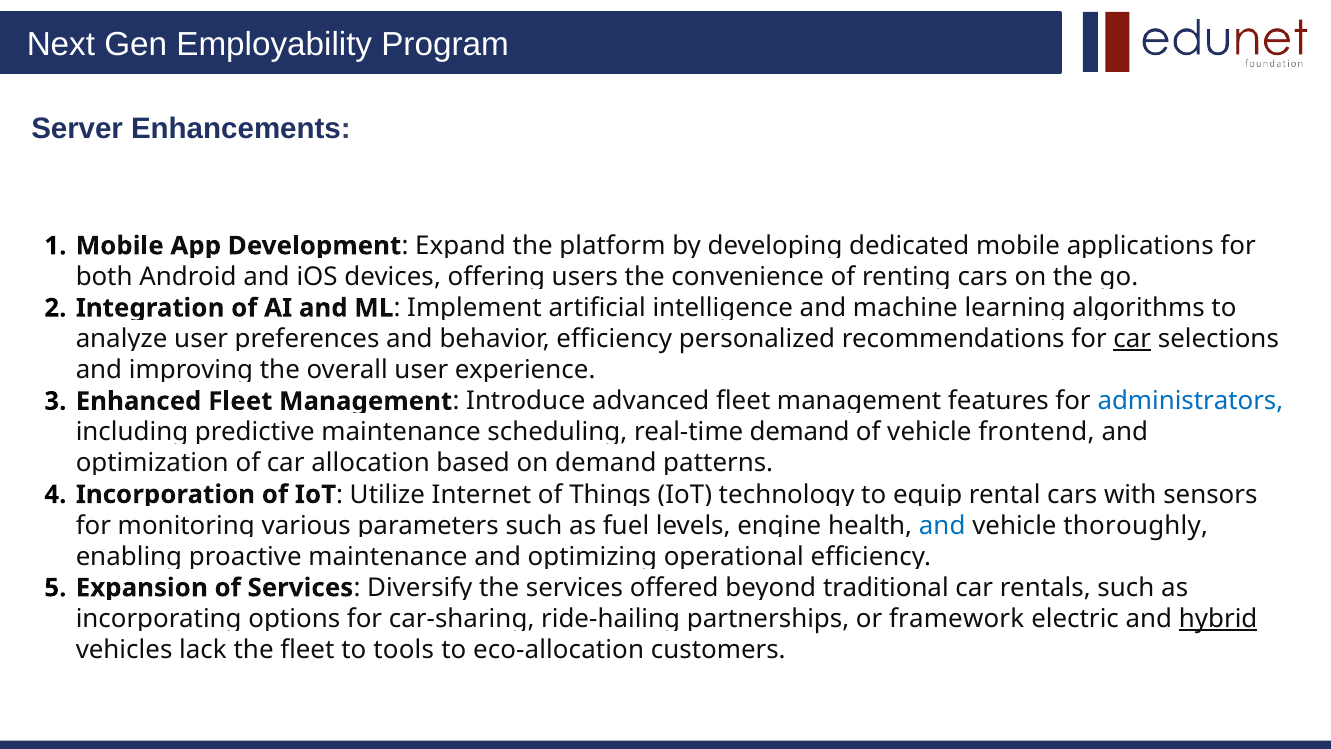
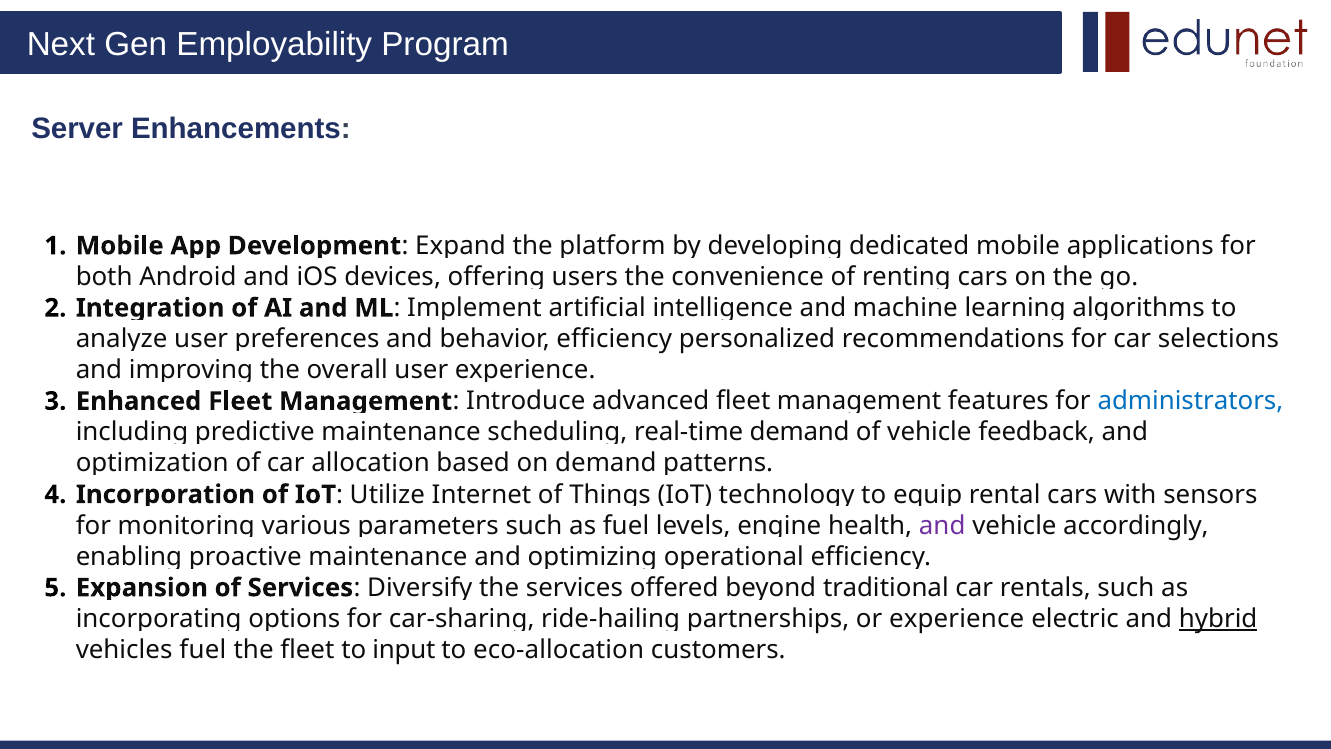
car underline: present -> none (1132, 339)
frontend: frontend -> feedback (1037, 432)
and colour: blue -> purple (942, 525)
thoroughly: thoroughly -> accordingly (1136, 525)
or framework: framework -> experience (957, 619)
vehicles lack: lack -> fuel (203, 650)
tools: tools -> input (404, 650)
